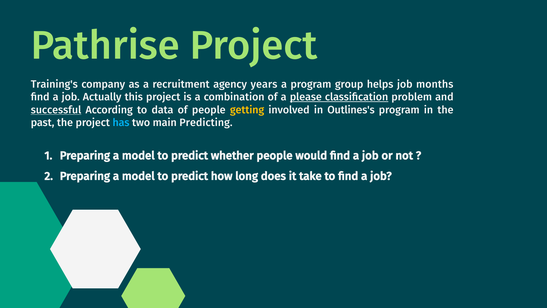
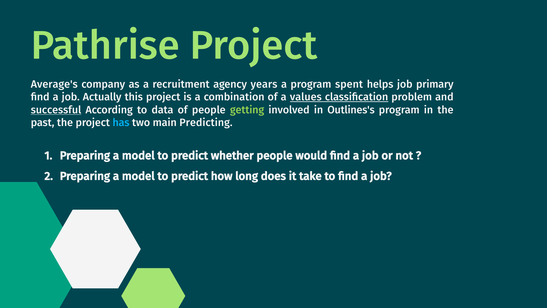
Training's: Training's -> Average's (54, 84)
group: group -> spent (349, 84)
months: months -> primary (435, 84)
please: please -> values (306, 97)
getting colour: yellow -> light green (247, 110)
